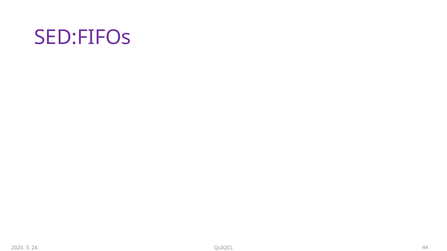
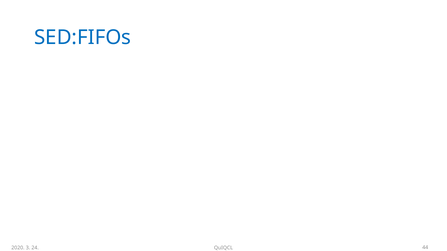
SED:FIFOs colour: purple -> blue (83, 38)
